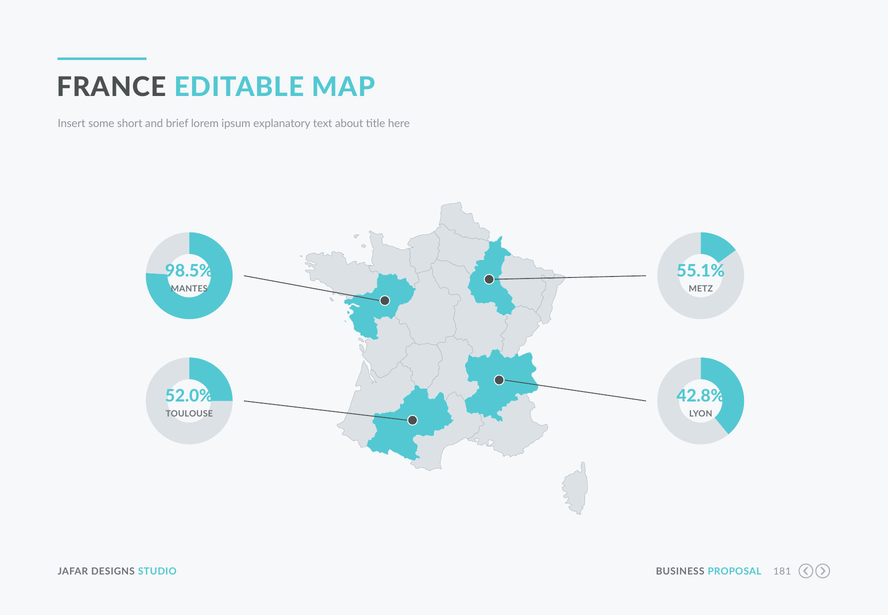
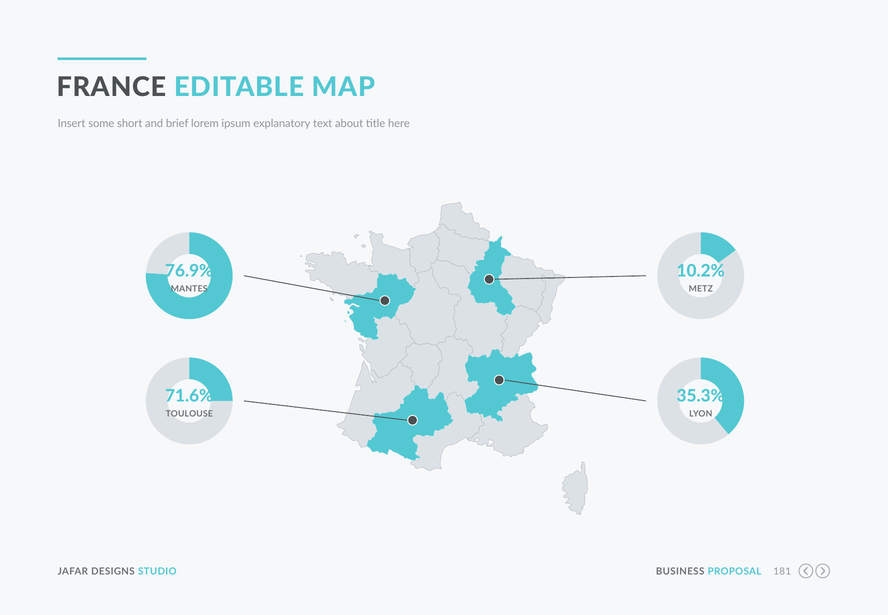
98.5%: 98.5% -> 76.9% (189, 271)
55.1%: 55.1% -> 10.2% (701, 271)
52.0%: 52.0% -> 71.6% (189, 396)
42.8%: 42.8% -> 35.3% (701, 396)
